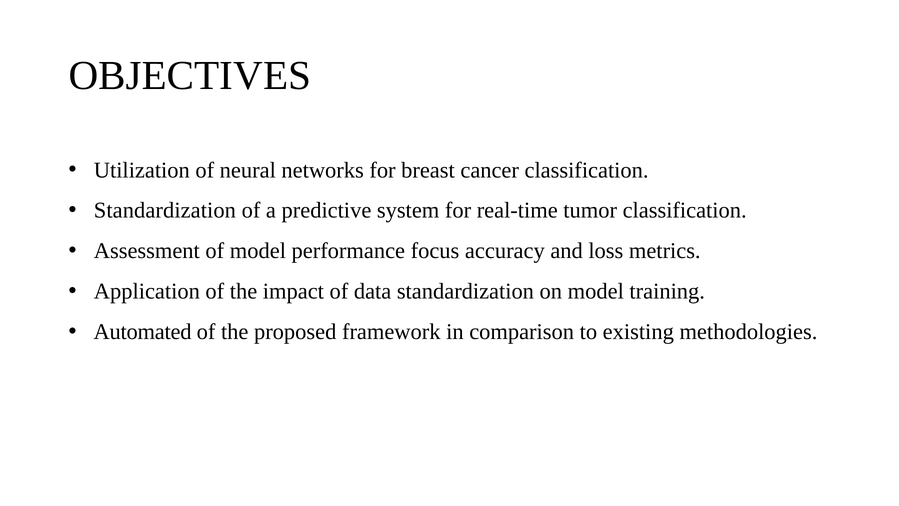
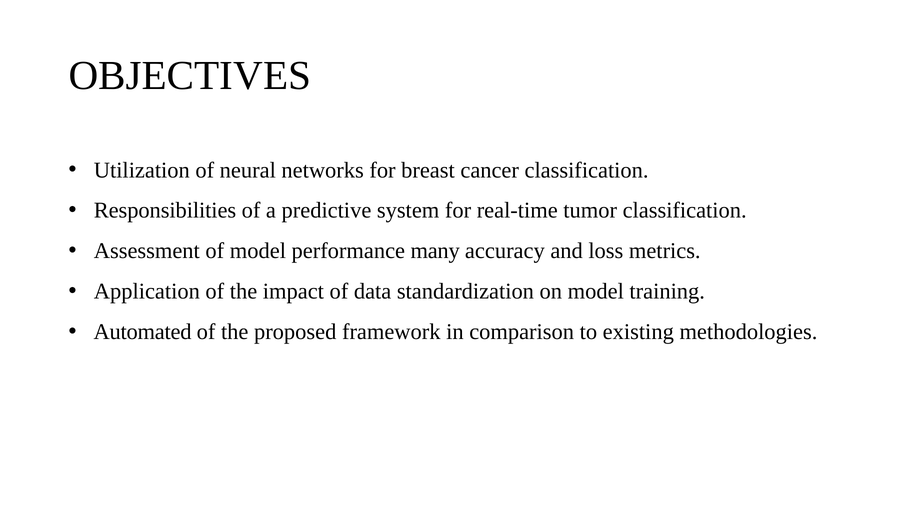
Standardization: Standardization -> Responsibilities (165, 210)
focus: focus -> many (435, 251)
